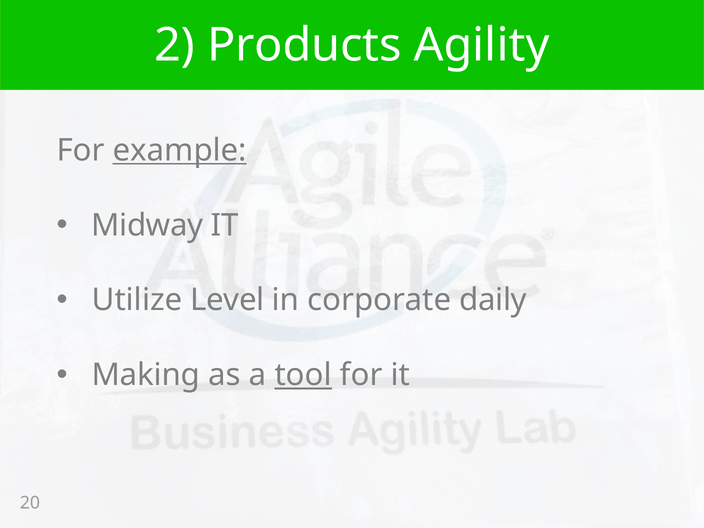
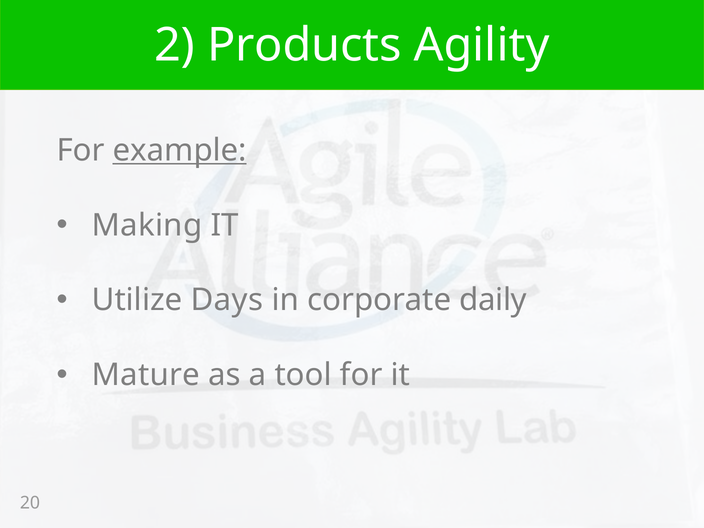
Midway: Midway -> Making (147, 225)
Level: Level -> Days (227, 300)
Making: Making -> Mature (146, 375)
tool underline: present -> none (303, 375)
